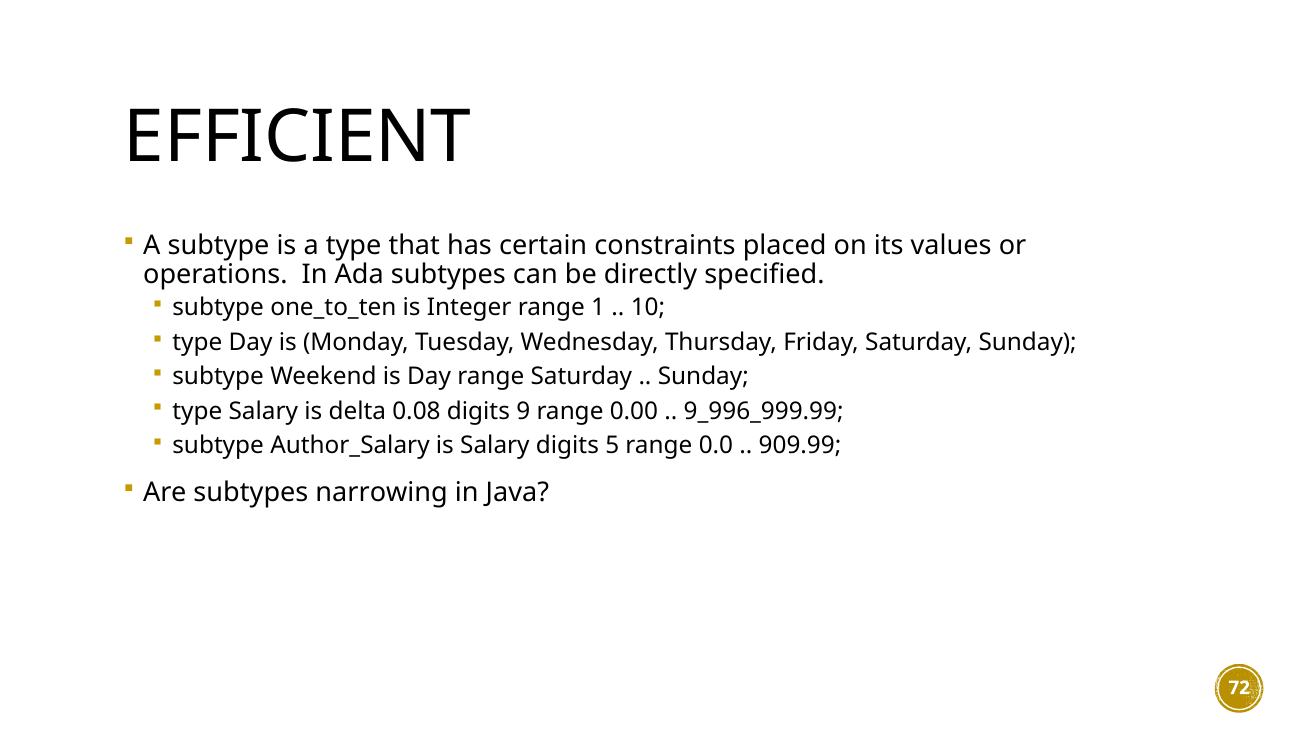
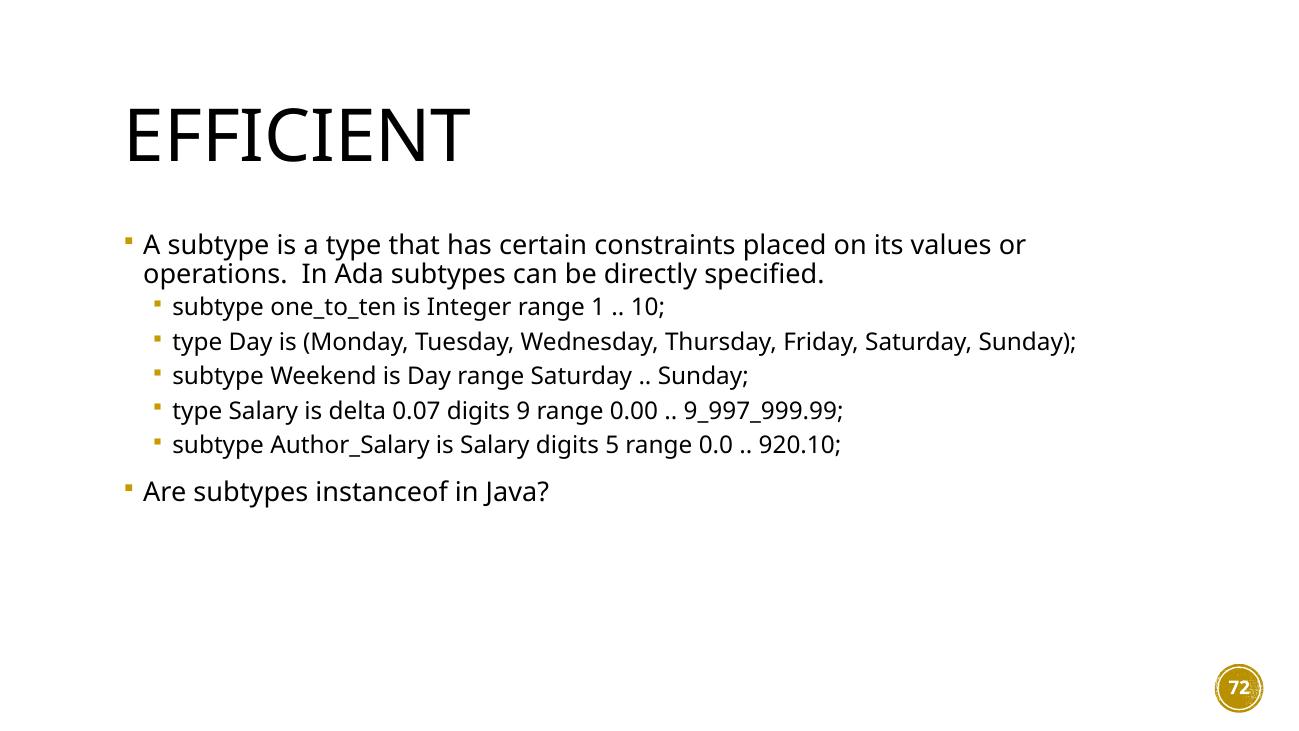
0.08: 0.08 -> 0.07 (416, 411)
9_996_999.99: 9_996_999.99 -> 9_997_999.99 (764, 411)
909.99: 909.99 -> 920.10 (800, 446)
narrowing: narrowing -> instanceof (382, 492)
